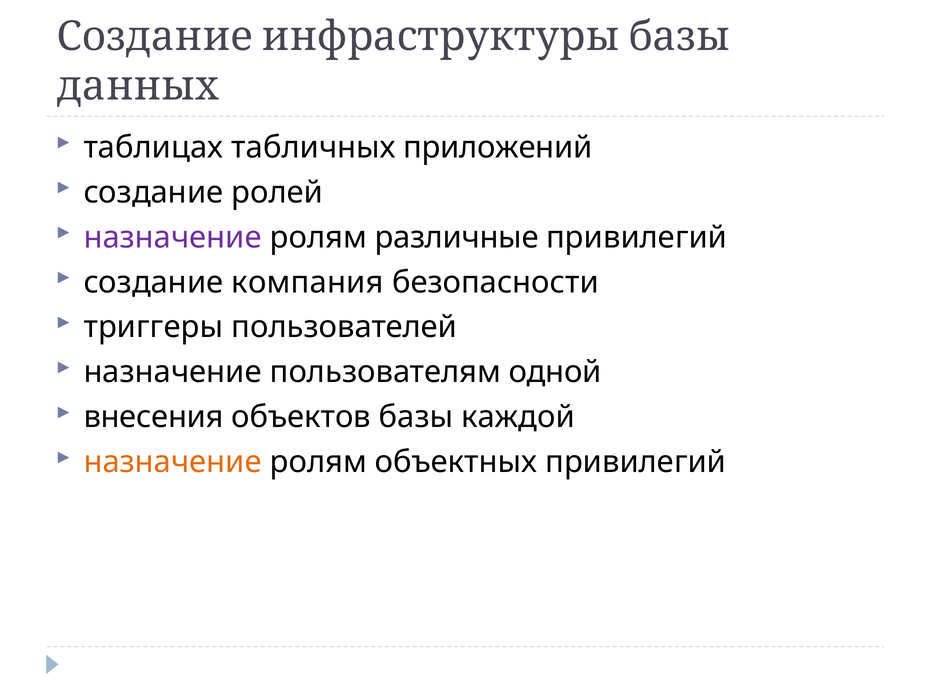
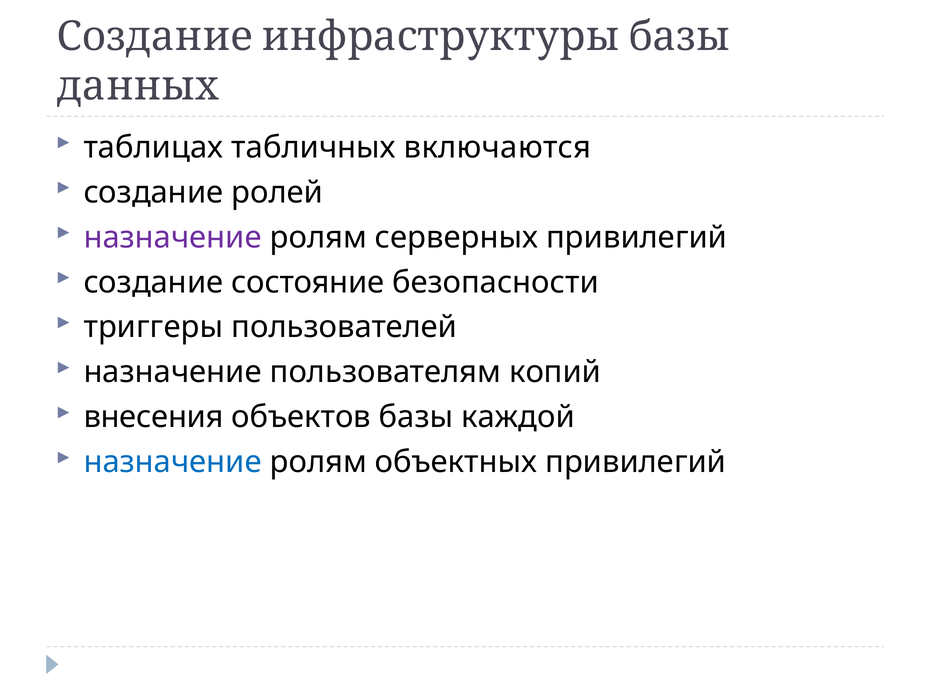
приложений: приложений -> включаются (498, 147)
различные: различные -> серверных (457, 237)
компания: компания -> состояние (308, 282)
одной: одной -> копий (555, 372)
назначение colour: orange -> blue (173, 462)
